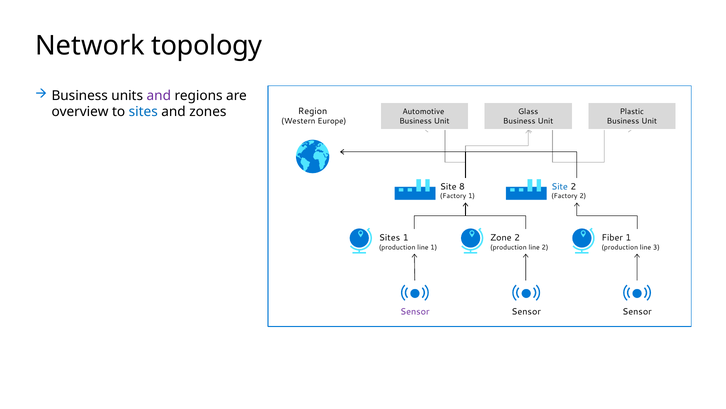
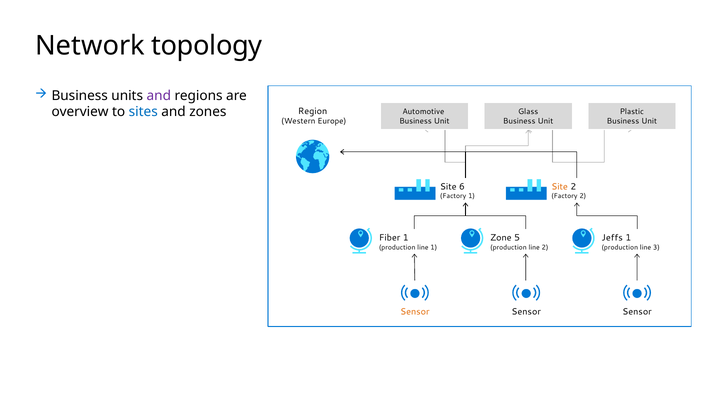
8: 8 -> 6 (462, 187)
Site colour: blue -> orange (560, 187)
Sites: Sites -> Fiber (390, 238)
Zone 2: 2 -> 5 (517, 238)
Fiber: Fiber -> Jeffs (612, 238)
Sensor colour: purple -> orange (415, 311)
